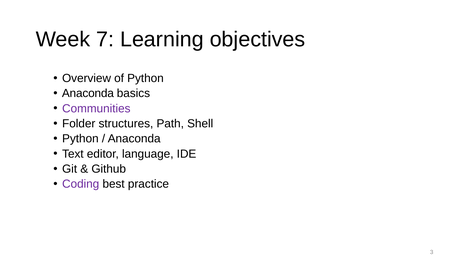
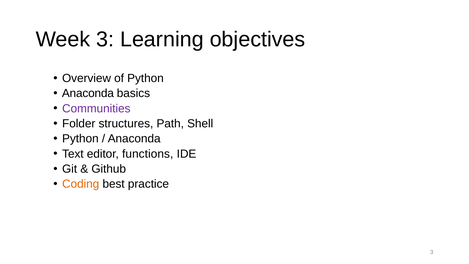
Week 7: 7 -> 3 (105, 39)
language: language -> functions (148, 154)
Coding colour: purple -> orange (81, 184)
